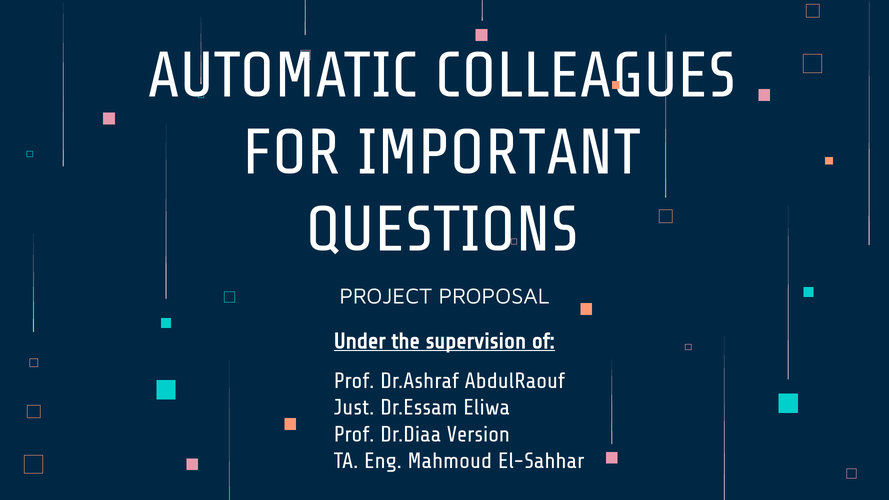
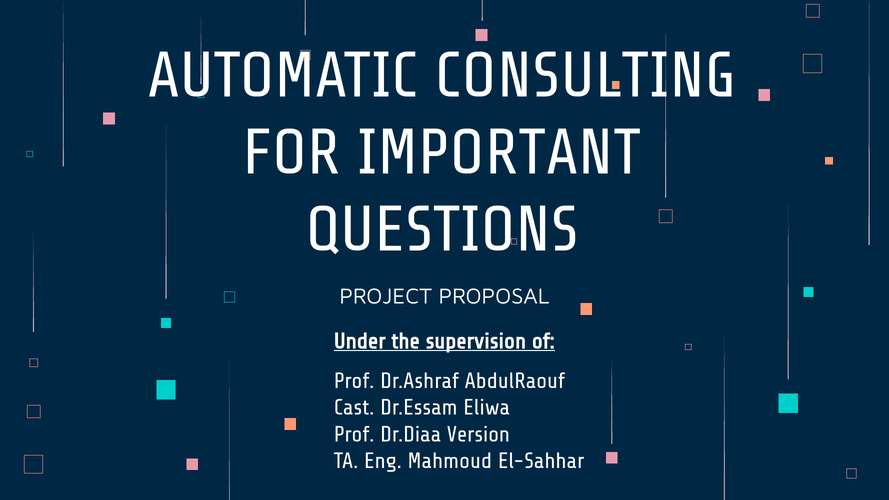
COLLEAGUES: COLLEAGUES -> CONSULTING (586, 76)
Just: Just -> Cast (354, 408)
